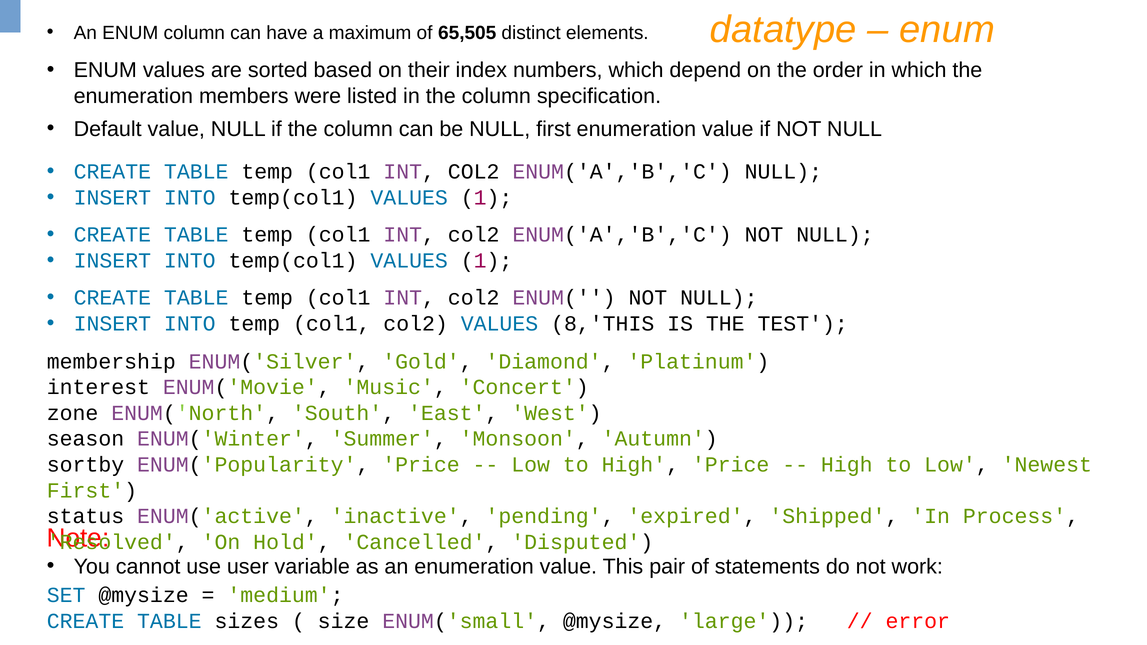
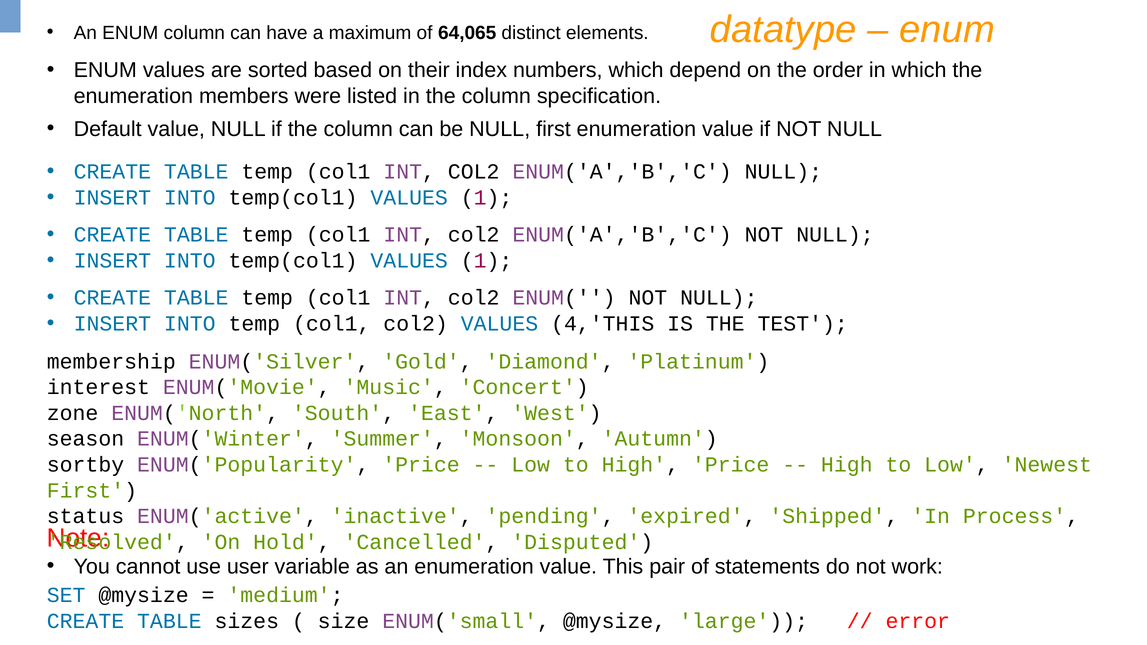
65,505: 65,505 -> 64,065 (467, 33)
8,'THIS: 8,'THIS -> 4,'THIS (603, 324)
